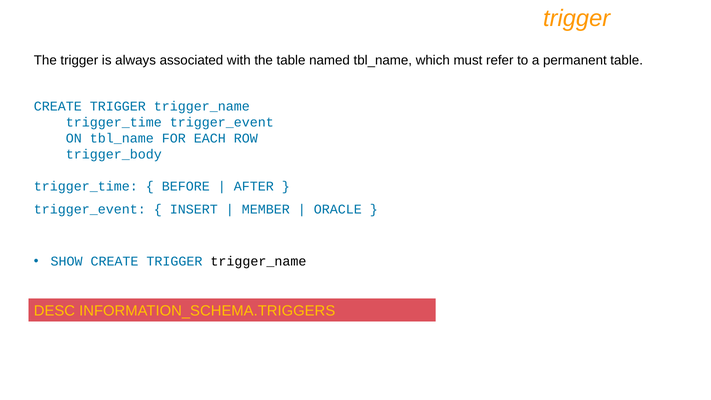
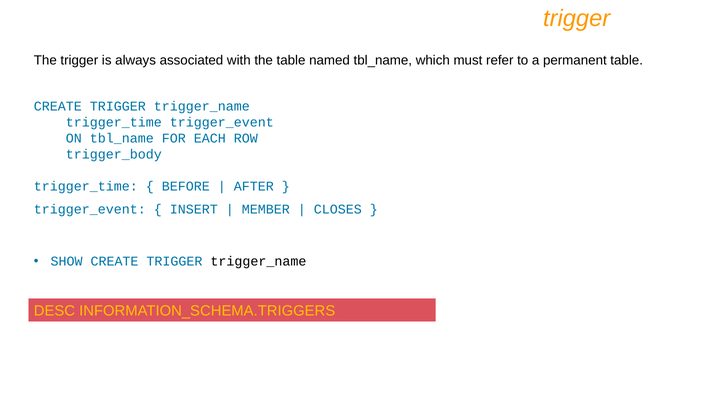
ORACLE: ORACLE -> CLOSES (338, 209)
